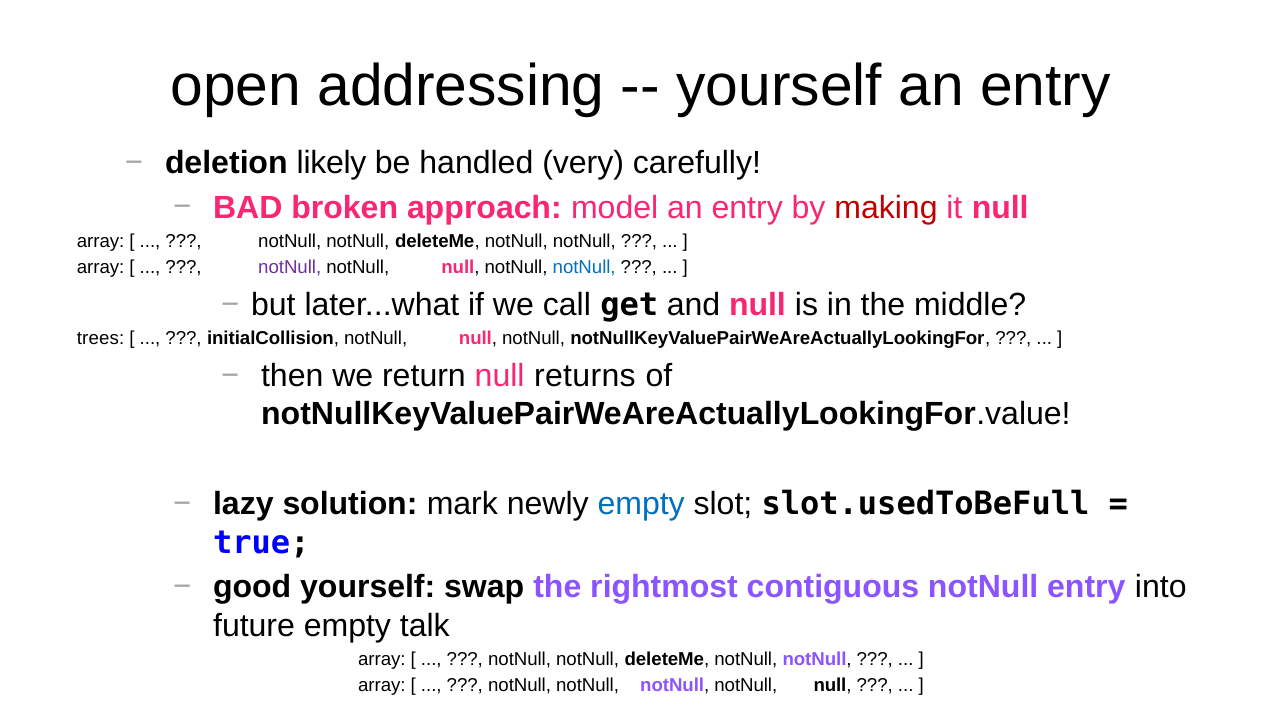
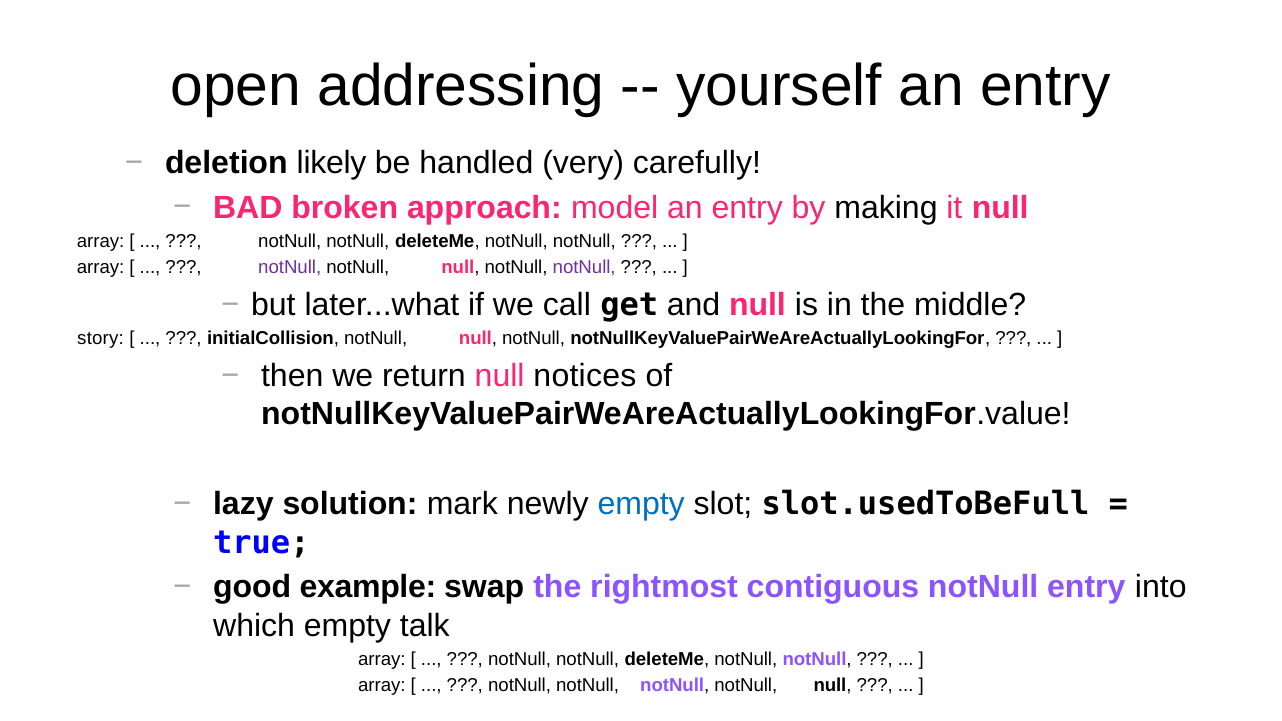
making colour: red -> black (886, 208)
notNull colour: blue -> purple (584, 267)
trees: trees -> story (101, 338)
returns: returns -> notices (585, 376)
good yourself: yourself -> example (368, 588)
future: future -> which (254, 626)
